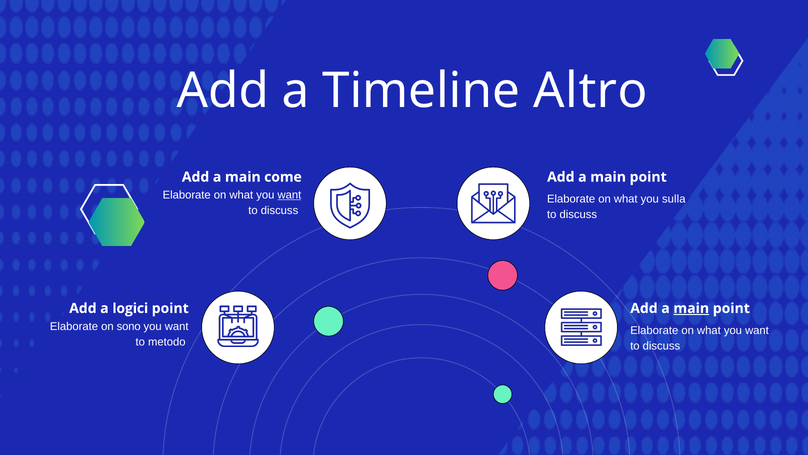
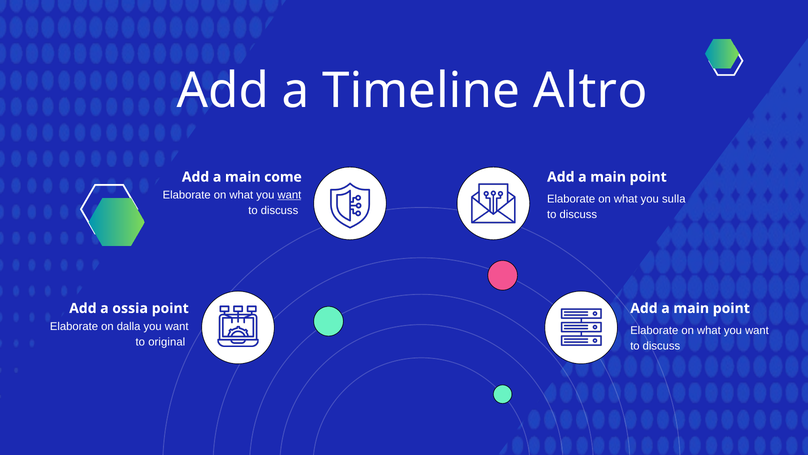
logici: logici -> ossia (130, 308)
main underline: present -> none (691, 308)
sono: sono -> dalla (129, 326)
metodo: metodo -> original (167, 342)
